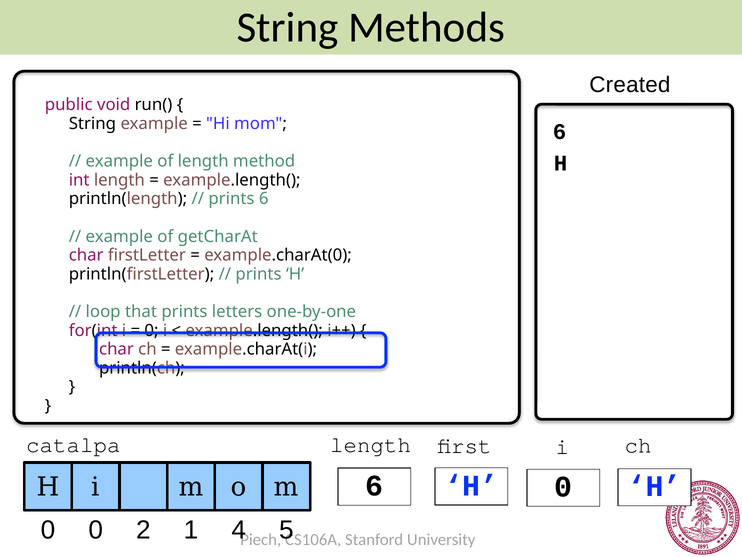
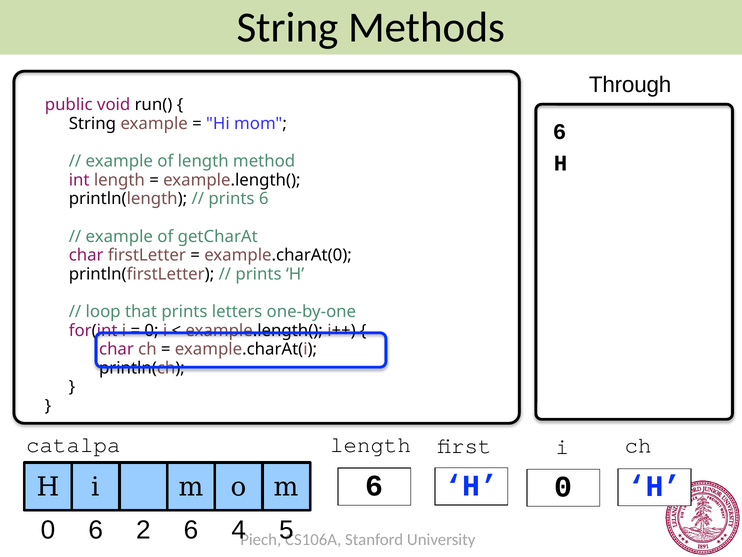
Created: Created -> Through (630, 85)
0 0: 0 -> 6 (96, 530)
2 1: 1 -> 6 (191, 530)
